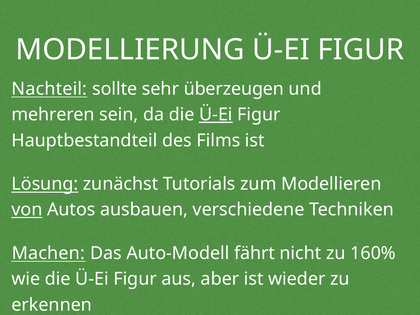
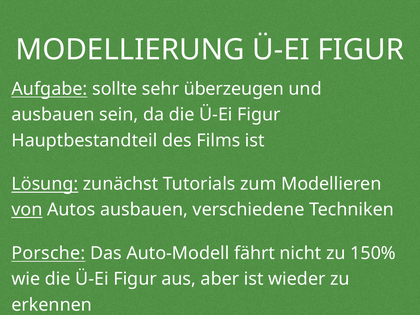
Nachteil: Nachteil -> Aufgabe (49, 89)
mehreren: mehreren -> ausbauen (53, 115)
Ü-Ei underline: present -> none (216, 115)
Machen: Machen -> Porsche (48, 253)
160%: 160% -> 150% (373, 253)
